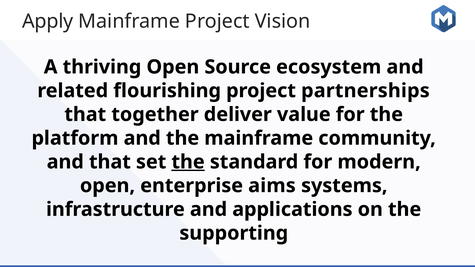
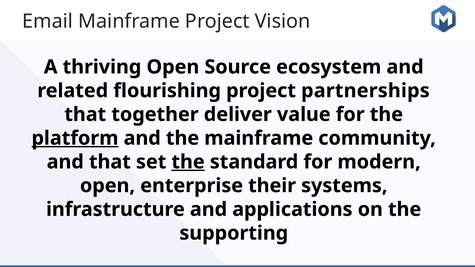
Apply: Apply -> Email (48, 21)
platform underline: none -> present (75, 138)
aims: aims -> their (272, 186)
